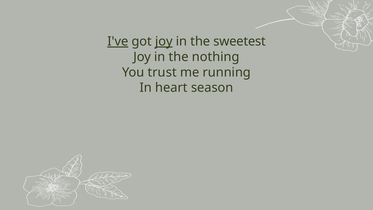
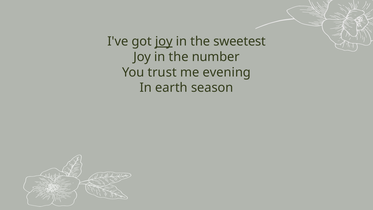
I've underline: present -> none (118, 41)
nothing: nothing -> number (216, 57)
running: running -> evening (227, 72)
heart: heart -> earth (171, 88)
